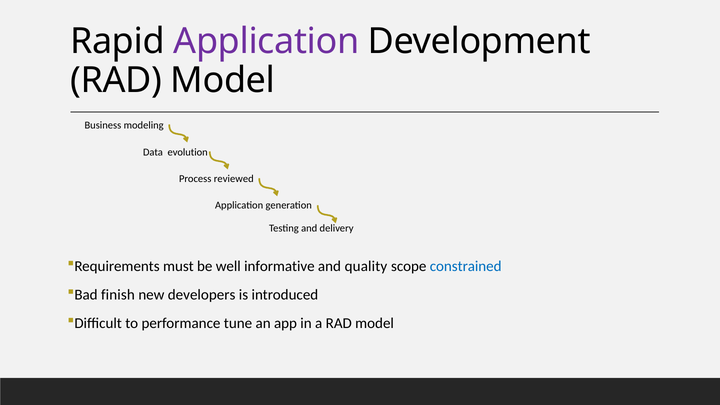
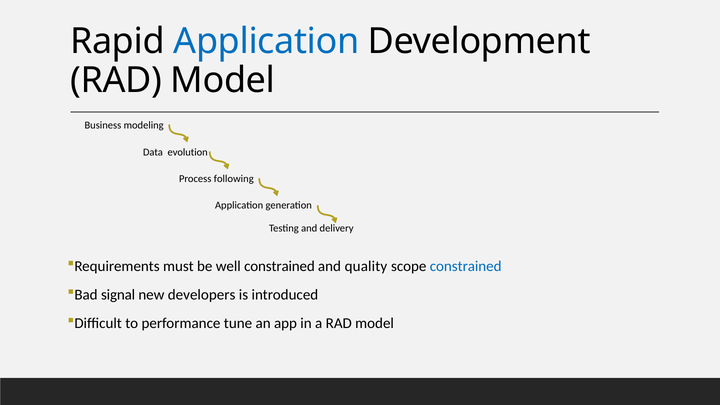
Application colour: purple -> blue (266, 41)
reviewed: reviewed -> following (234, 179)
well informative: informative -> constrained (279, 266)
finish: finish -> signal (118, 295)
